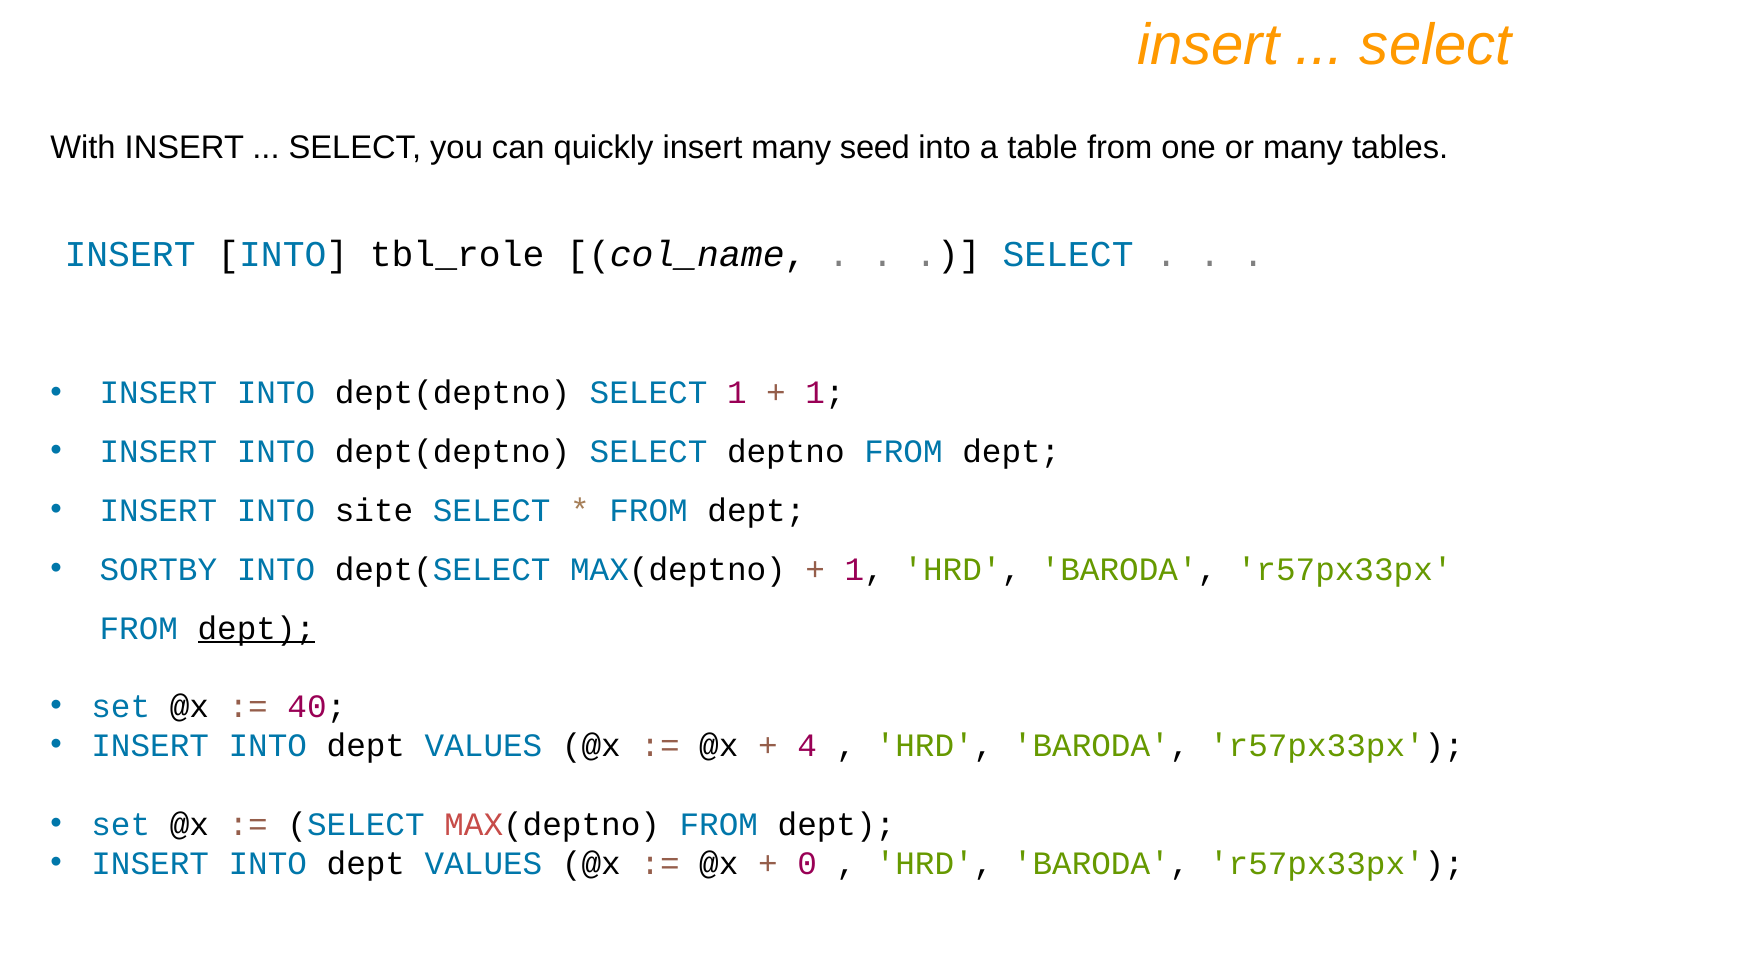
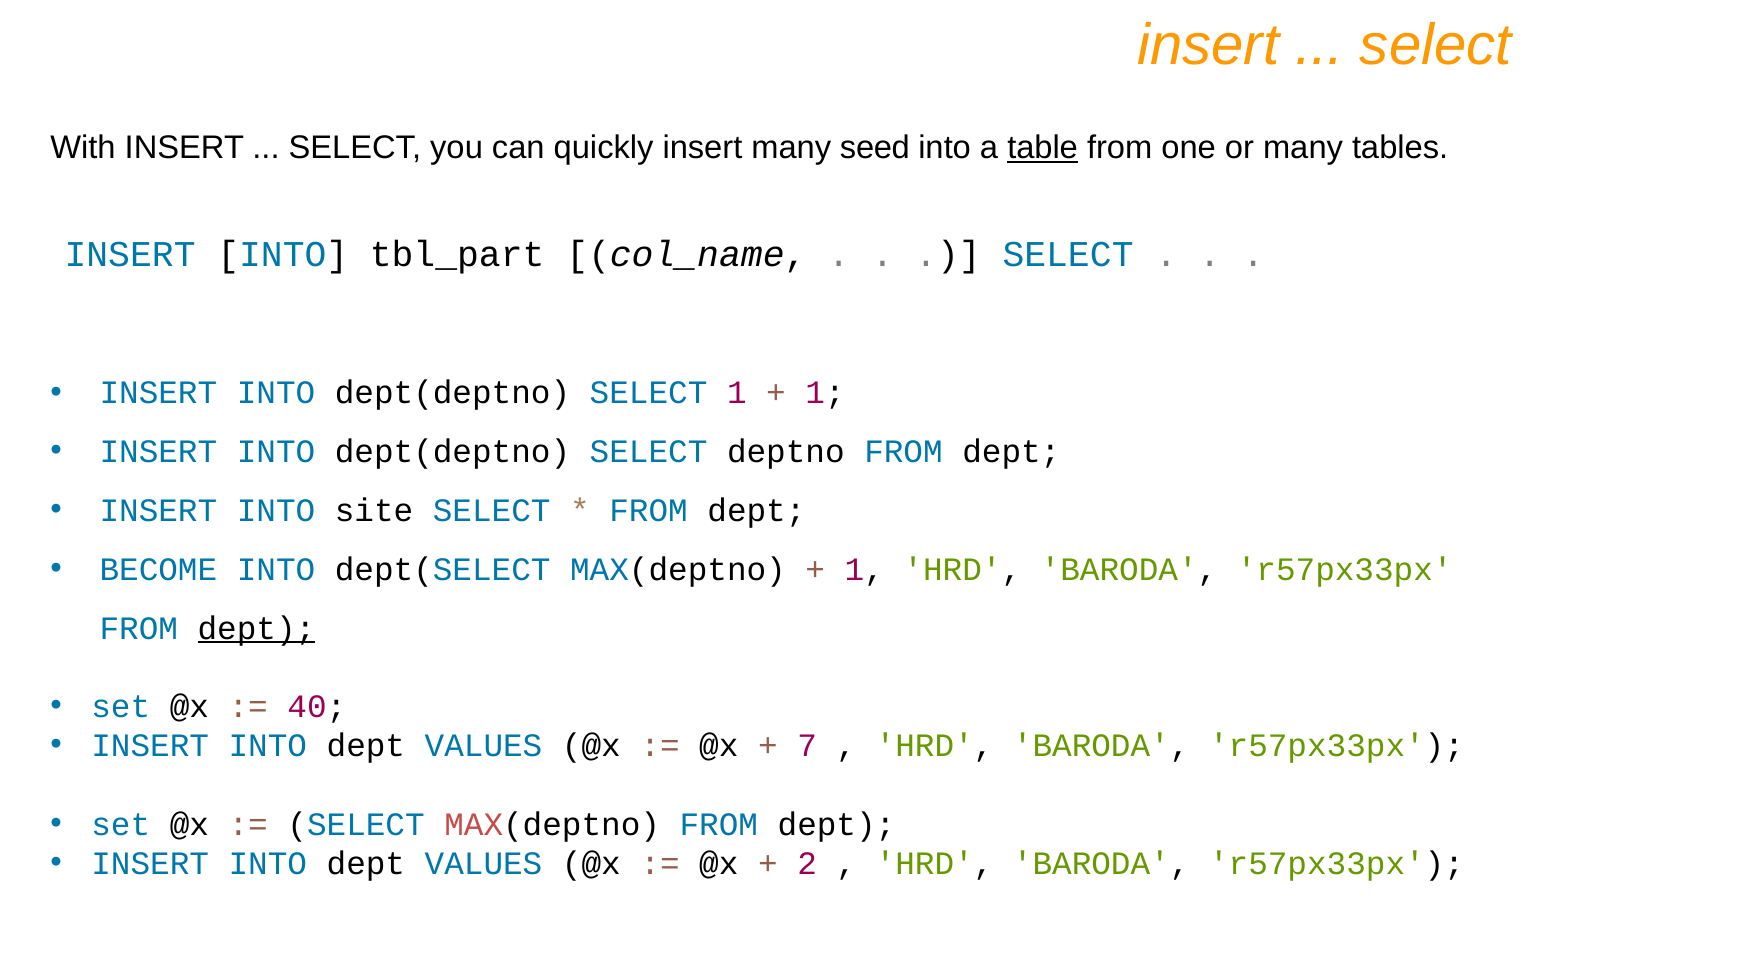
table underline: none -> present (1043, 148)
tbl_role: tbl_role -> tbl_part (457, 254)
SORTBY: SORTBY -> BECOME (158, 570)
4: 4 -> 7 (807, 746)
0: 0 -> 2 (807, 864)
